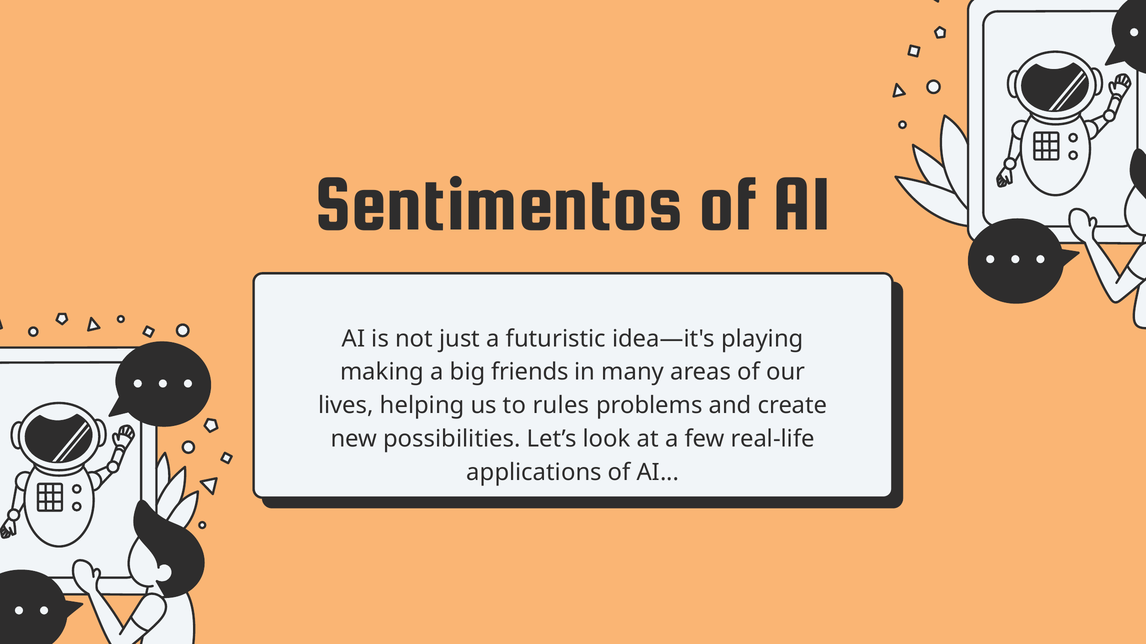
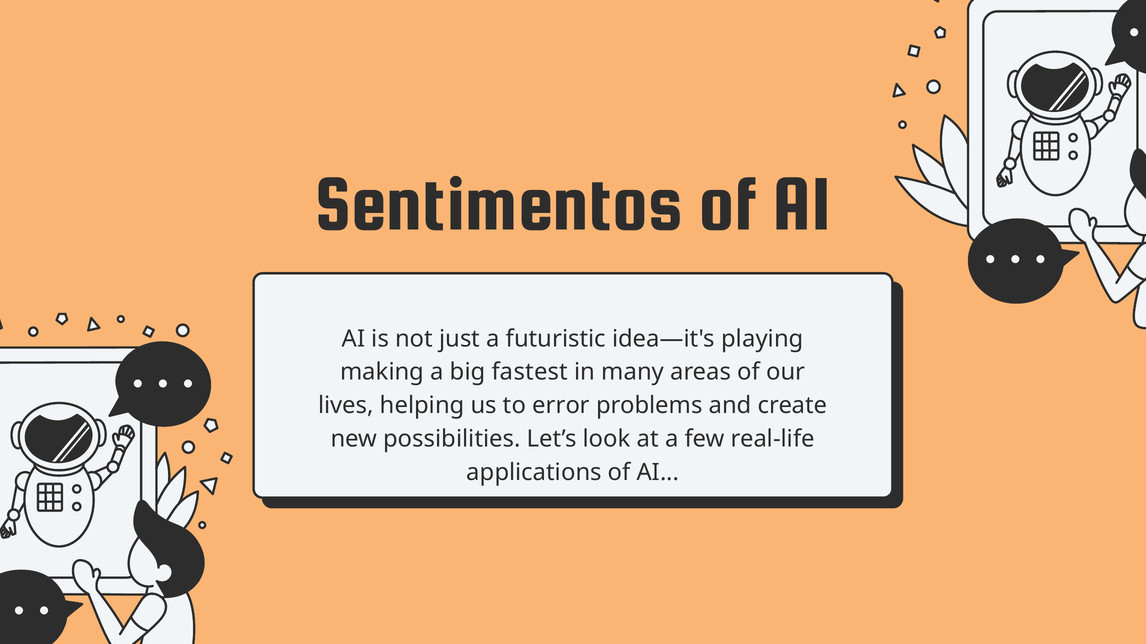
friends: friends -> fastest (530, 372)
rules: rules -> error (561, 406)
